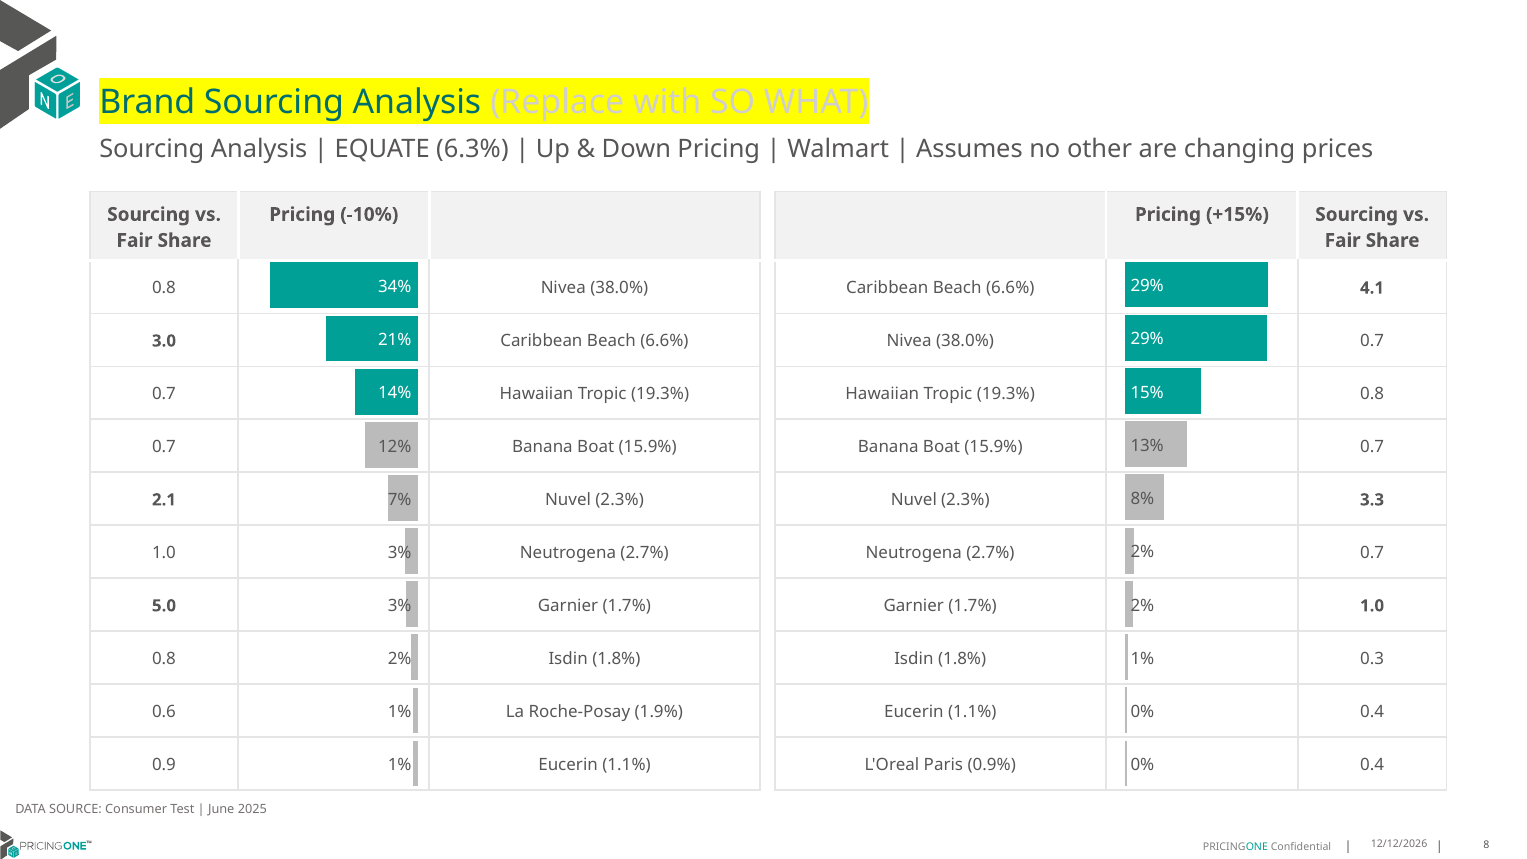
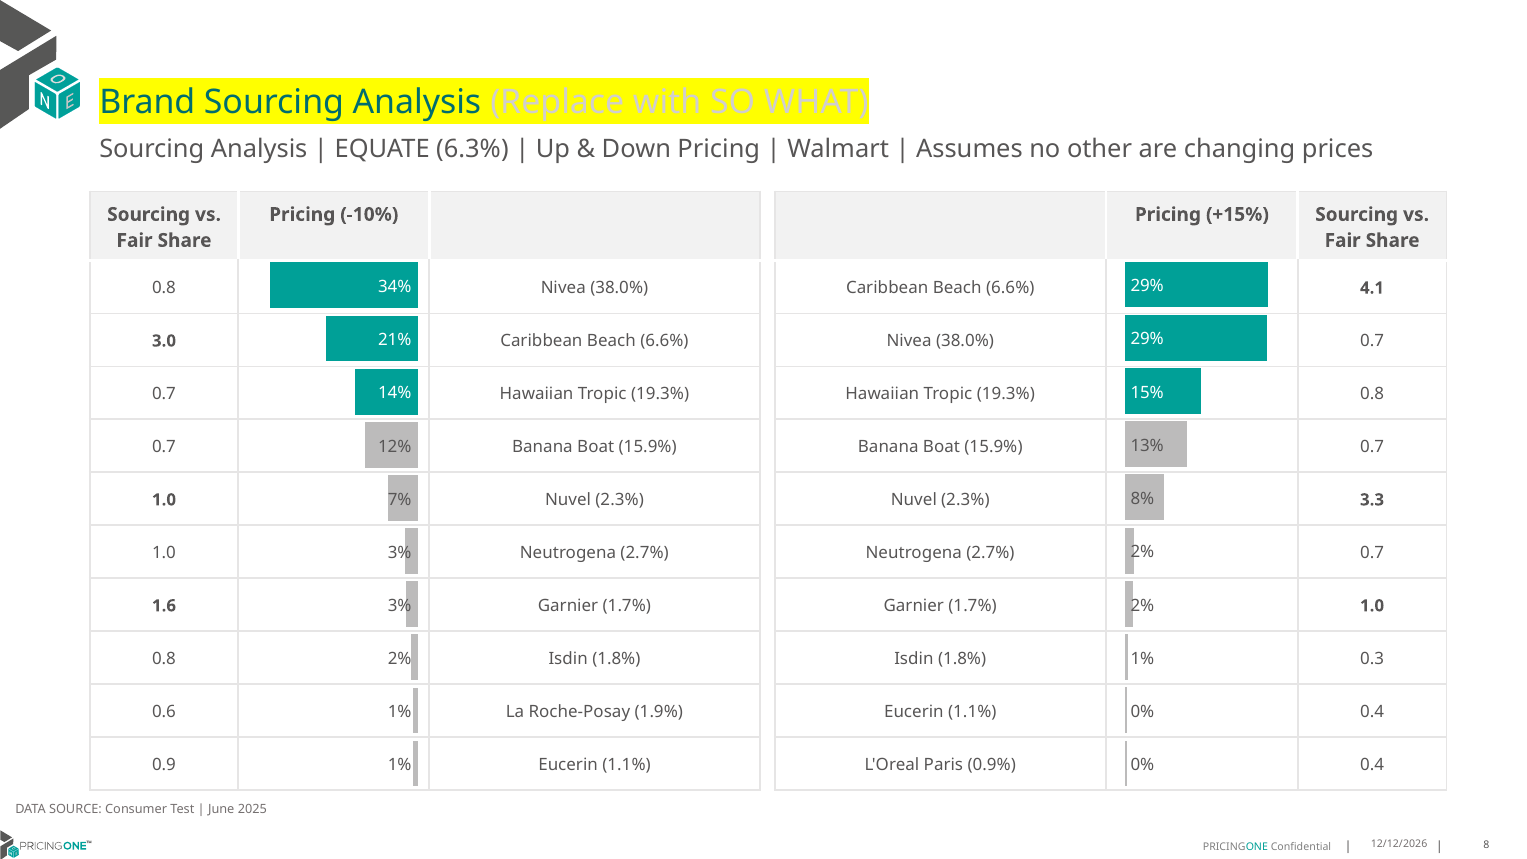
2.1: 2.1 -> 1.0 (164, 500)
5.0: 5.0 -> 1.6 (164, 606)
